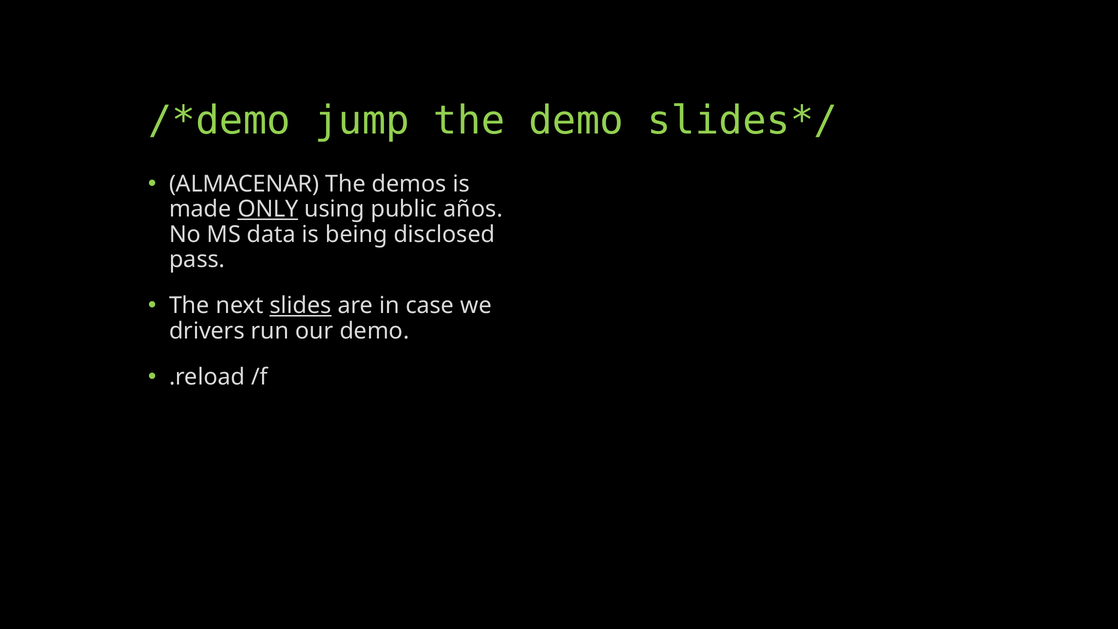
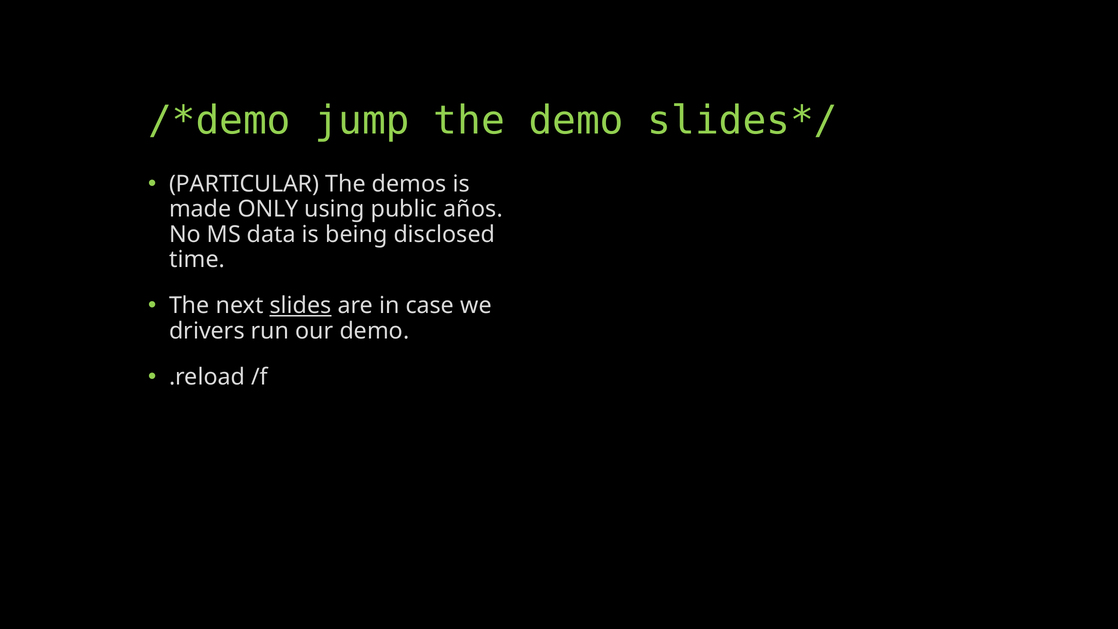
ALMACENAR: ALMACENAR -> PARTICULAR (244, 184)
ONLY underline: present -> none (268, 209)
pass: pass -> time (197, 260)
